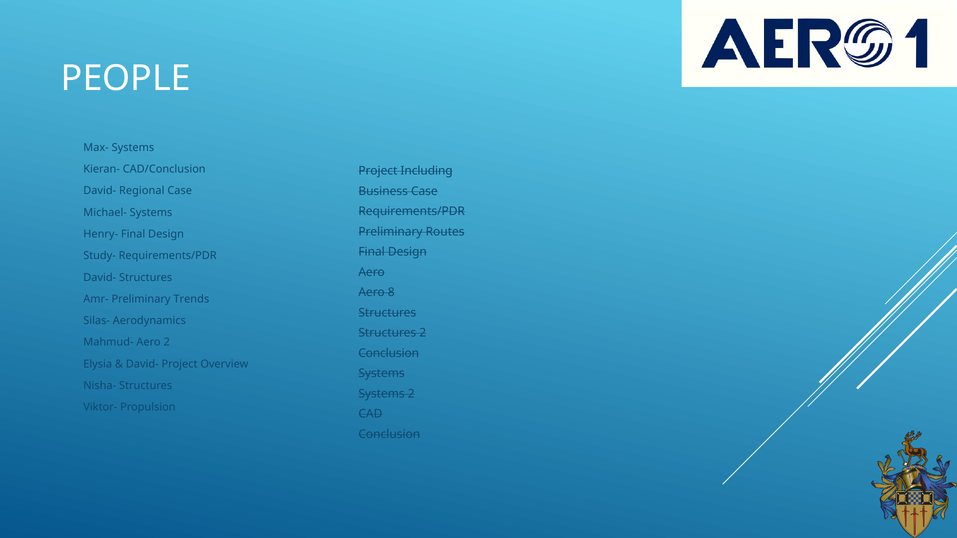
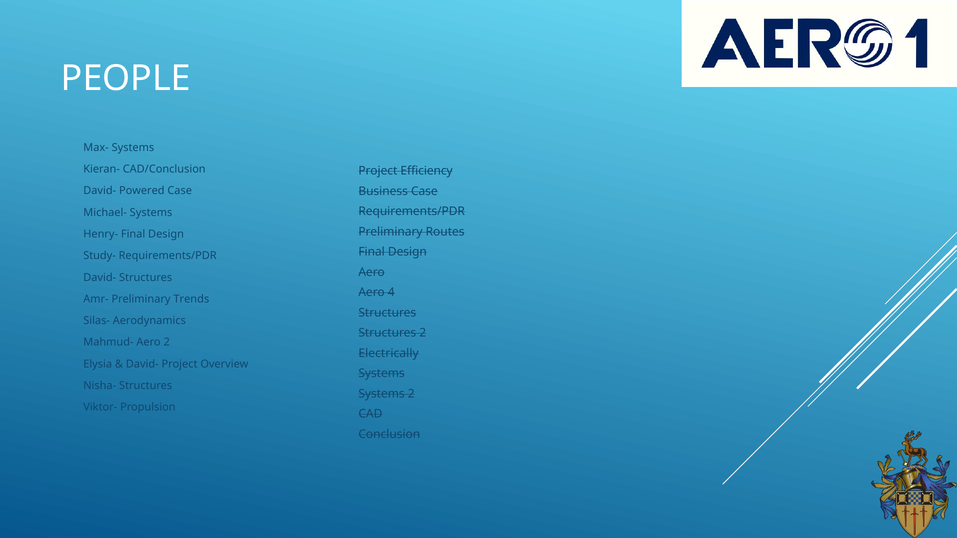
Including: Including -> Efficiency (427, 171)
Regional: Regional -> Powered (142, 191)
8: 8 -> 4 (391, 293)
Conclusion: Conclusion -> Electrically (389, 353)
